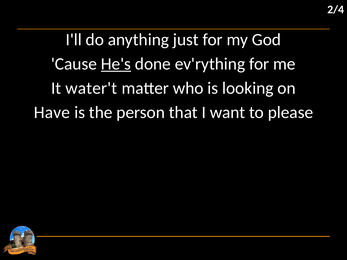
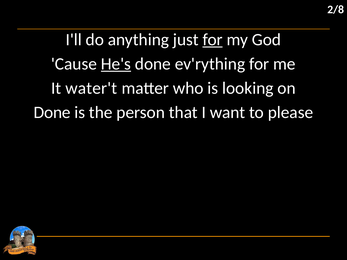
2/4: 2/4 -> 2/8 (336, 9)
for underline: none -> present (213, 40)
Have: Have -> Done (52, 113)
